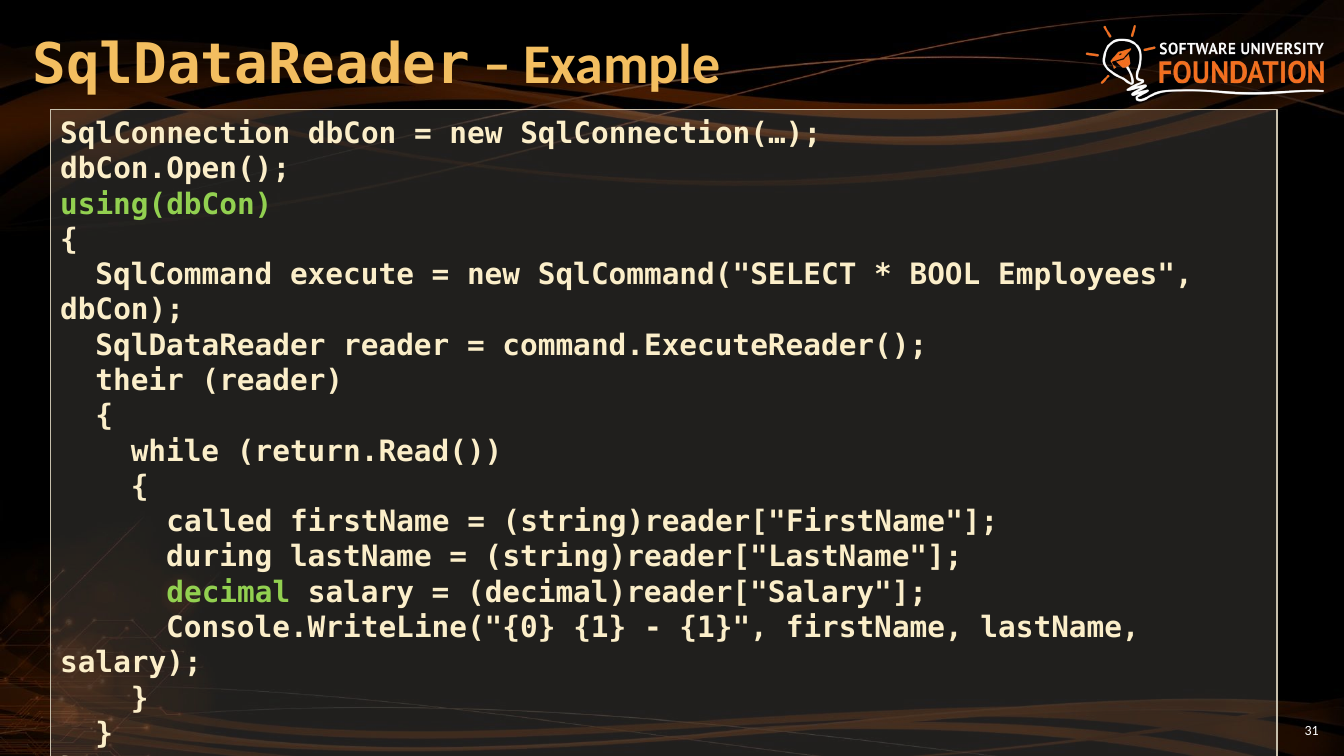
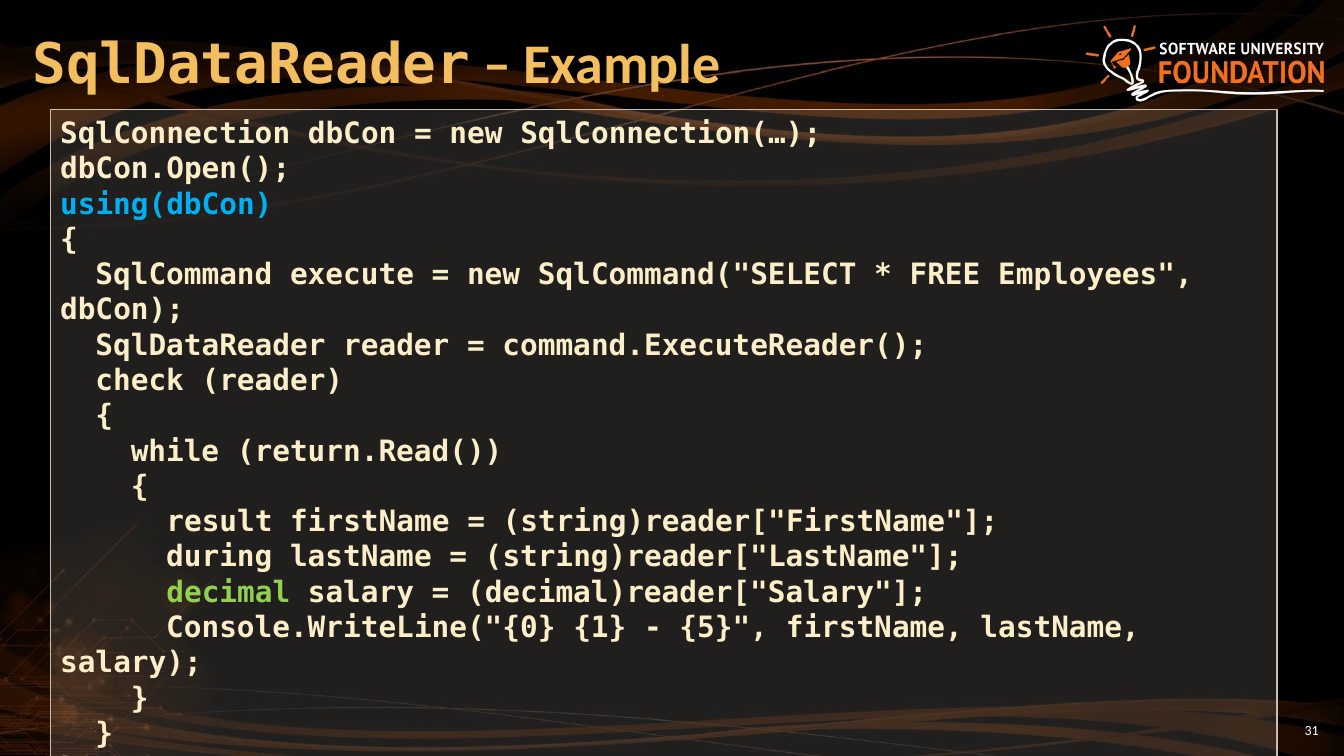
using(dbCon colour: light green -> light blue (166, 204)
BOOL: BOOL -> FREE (945, 275)
their: their -> check (140, 381)
called: called -> result (219, 522)
1: 1 -> 5 (724, 628)
